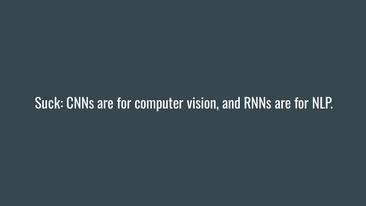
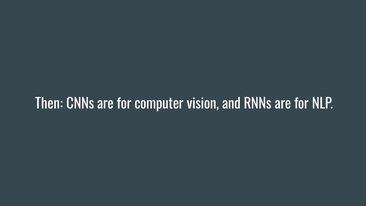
Suck: Suck -> Then (49, 104)
